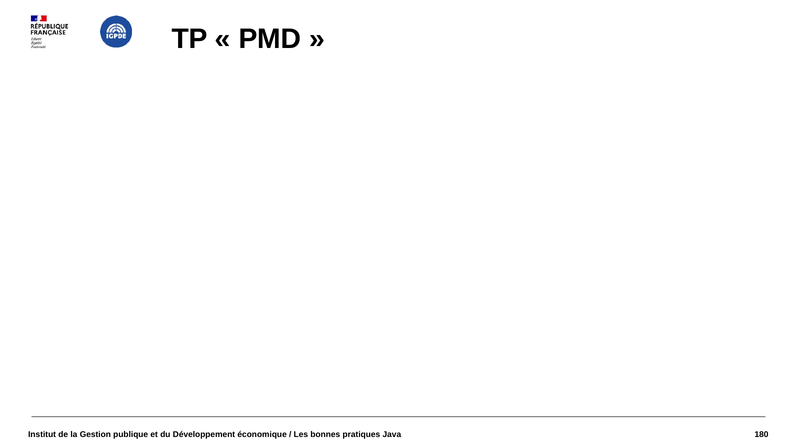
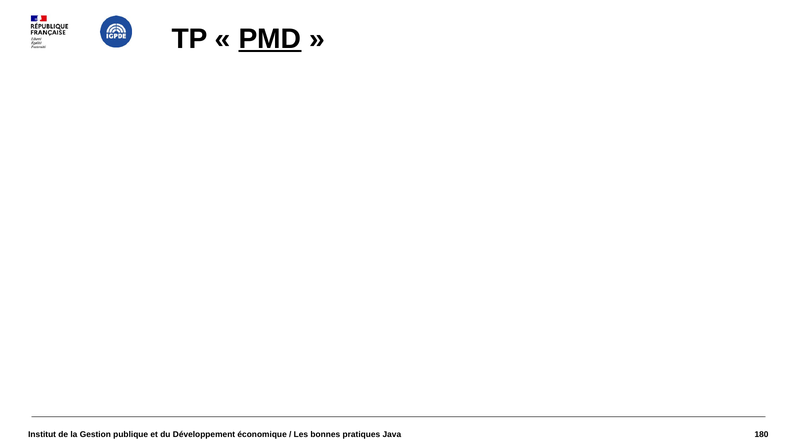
PMD underline: none -> present (270, 39)
